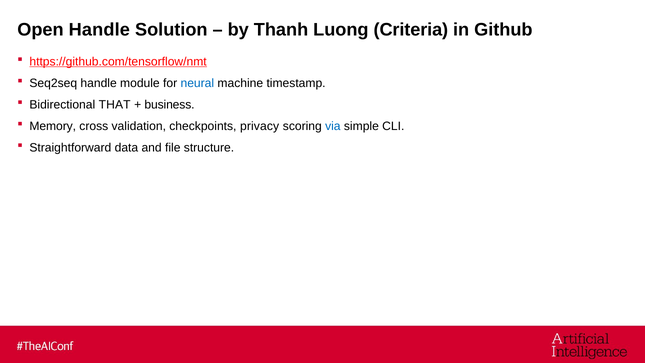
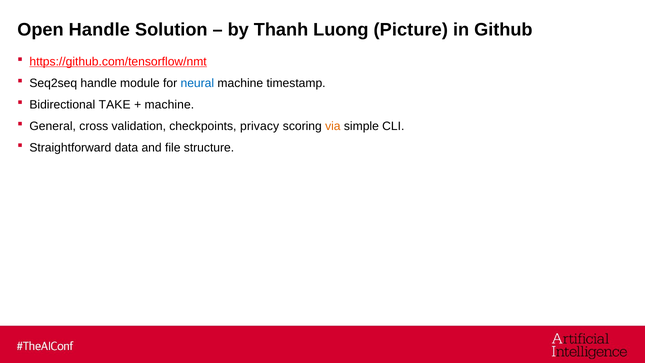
Criteria: Criteria -> Picture (411, 30)
THAT: THAT -> TAKE (115, 105)
business: business -> machine (169, 105)
Memory: Memory -> General (53, 126)
via colour: blue -> orange (333, 126)
